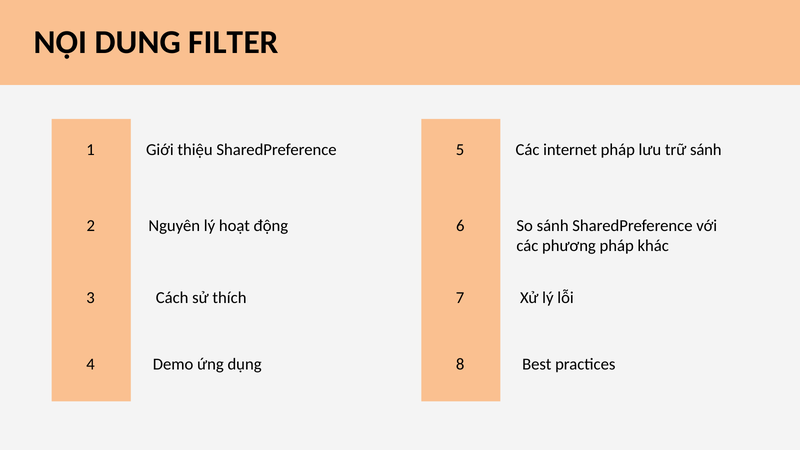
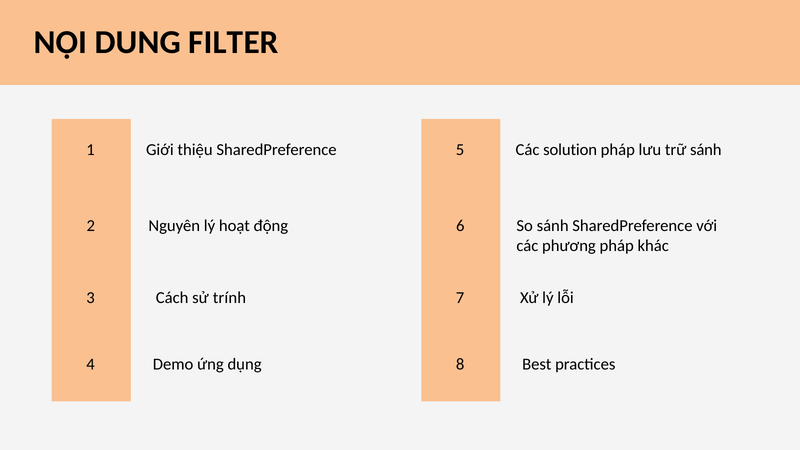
internet: internet -> solution (570, 150)
thích: thích -> trính (229, 298)
